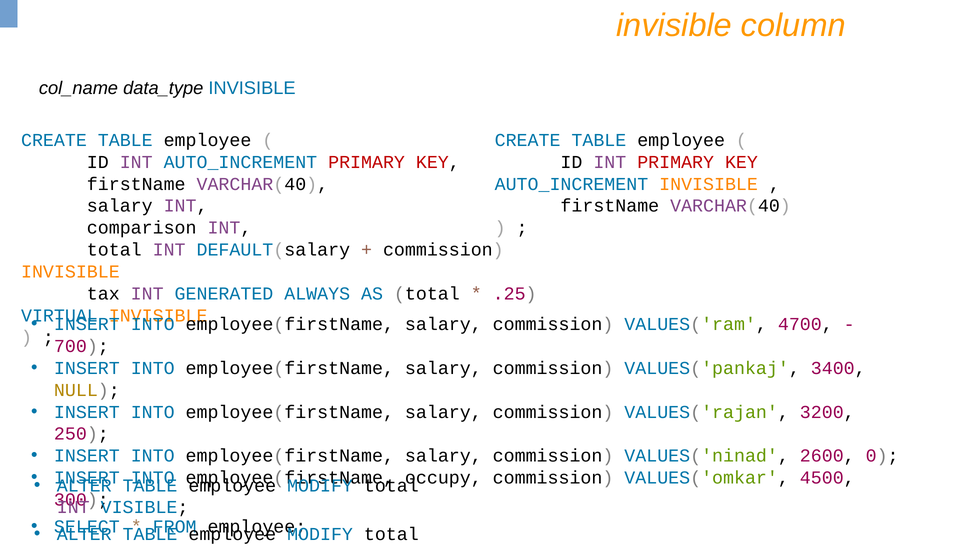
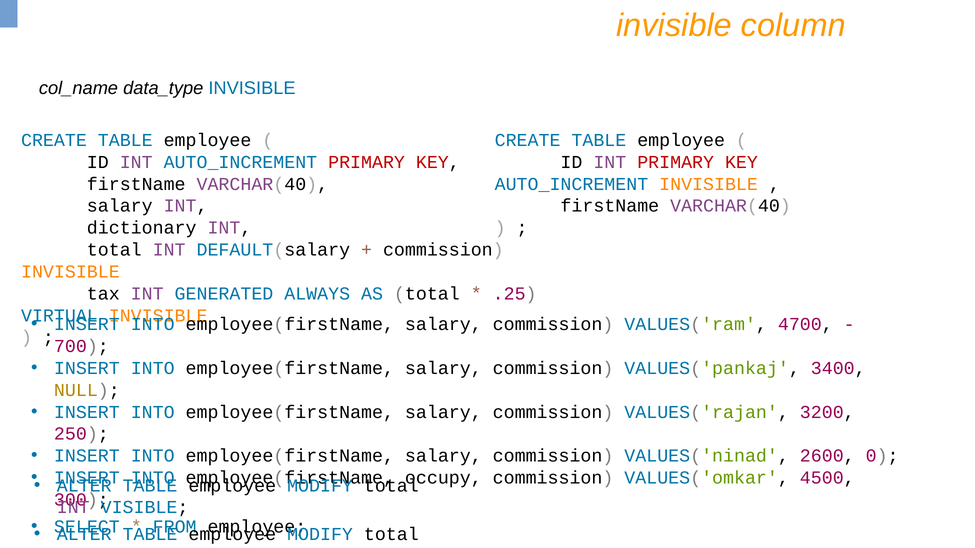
comparison: comparison -> dictionary (142, 228)
